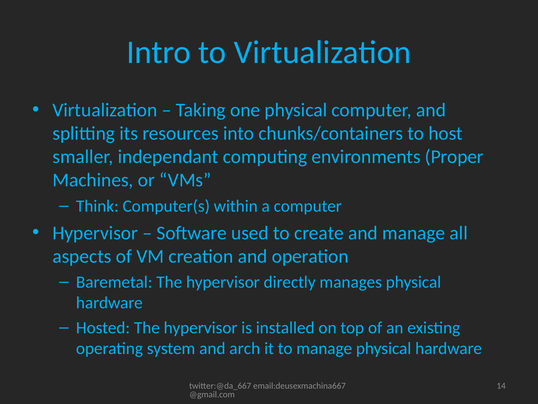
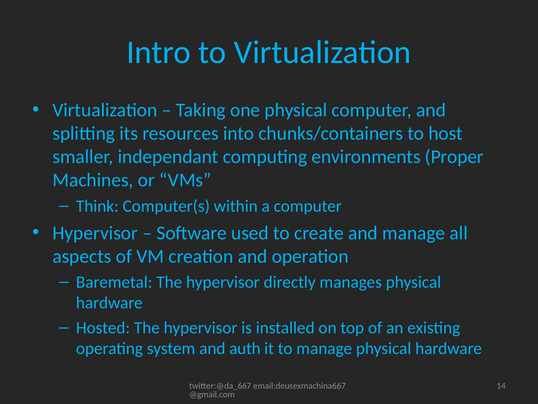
arch: arch -> auth (245, 348)
